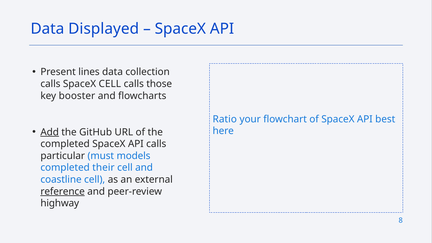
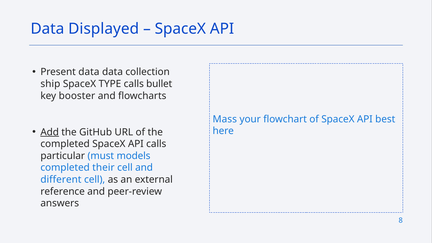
Present lines: lines -> data (89, 72)
calls: calls -> ship (50, 84)
SpaceX CELL: CELL -> TYPE (110, 84)
those: those -> bullet (159, 84)
Ratio: Ratio -> Mass (225, 119)
coastline: coastline -> different (61, 180)
reference underline: present -> none (63, 191)
highway: highway -> answers (60, 203)
